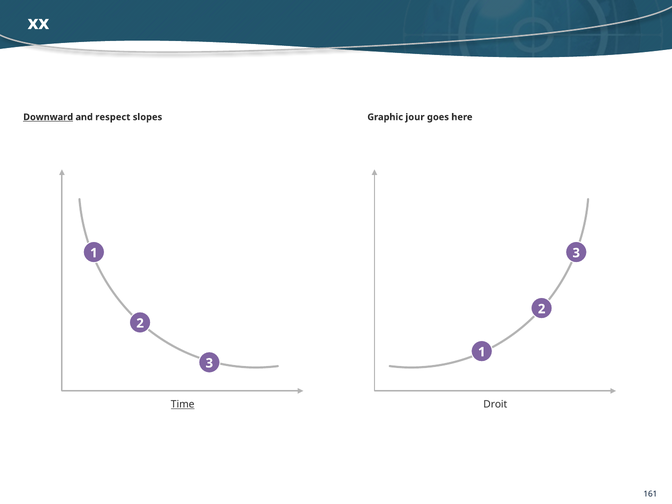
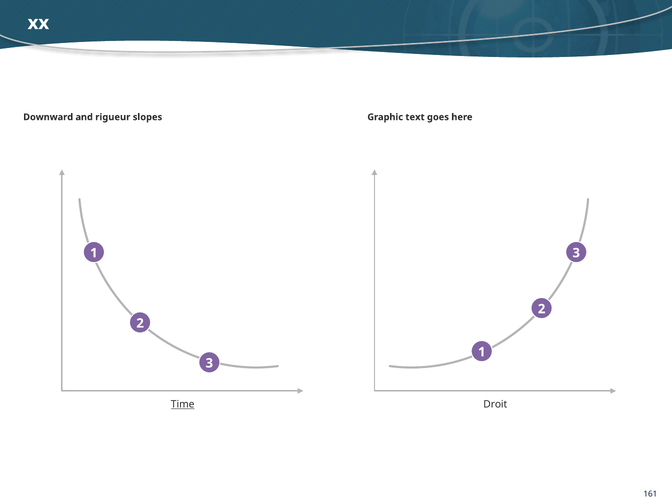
Downward underline: present -> none (48, 117)
respect: respect -> rigueur (113, 117)
jour: jour -> text (415, 117)
